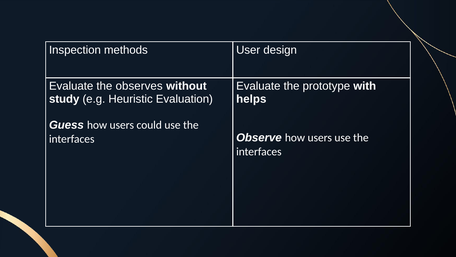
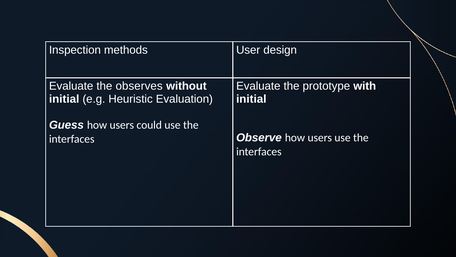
study: study -> initial (64, 99)
helps: helps -> initial (251, 99)
